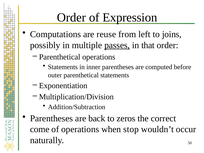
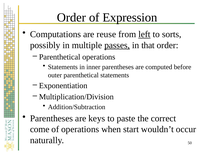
left underline: none -> present (144, 34)
joins: joins -> sorts (172, 34)
back: back -> keys (97, 118)
zeros: zeros -> paste (126, 118)
stop: stop -> start (131, 129)
